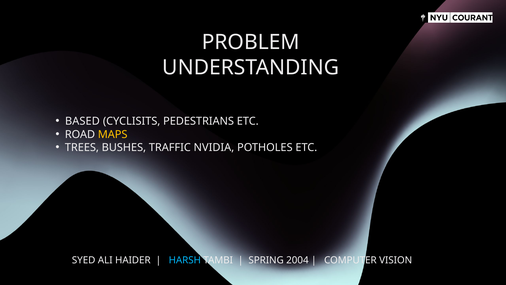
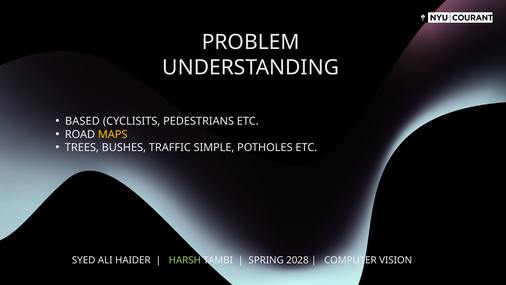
NVIDIA: NVIDIA -> SIMPLE (214, 147)
HARSH colour: light blue -> light green (185, 260)
2004: 2004 -> 2028 (297, 260)
